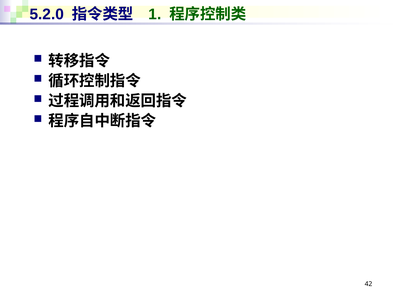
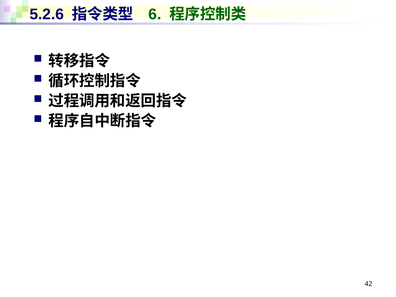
5.2.0: 5.2.0 -> 5.2.6 (47, 14)
1: 1 -> 6 (155, 14)
